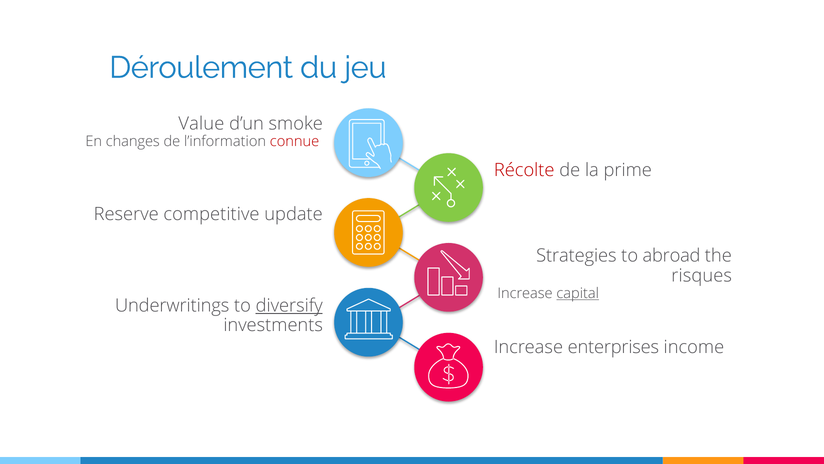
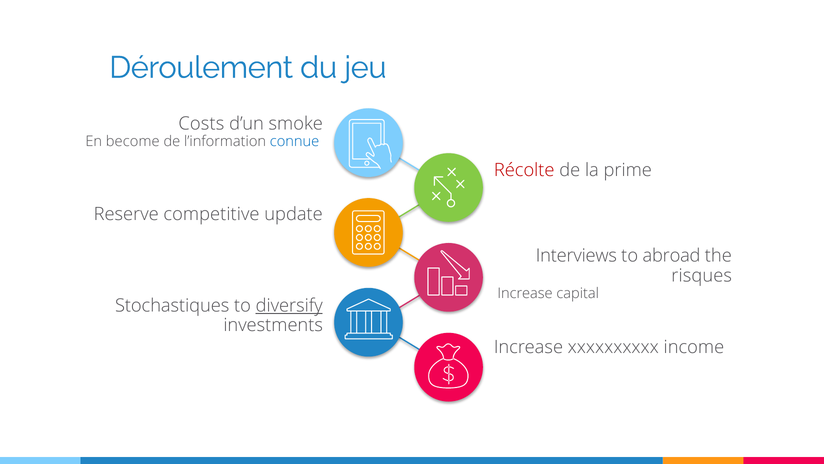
Value: Value -> Costs (201, 123)
changes: changes -> become (133, 141)
connue colour: red -> blue (295, 141)
Strategies: Strategies -> Interviews (576, 256)
capital underline: present -> none (578, 293)
Underwritings: Underwritings -> Stochastiques (172, 305)
enterprises: enterprises -> xxxxxxxxxx (613, 347)
